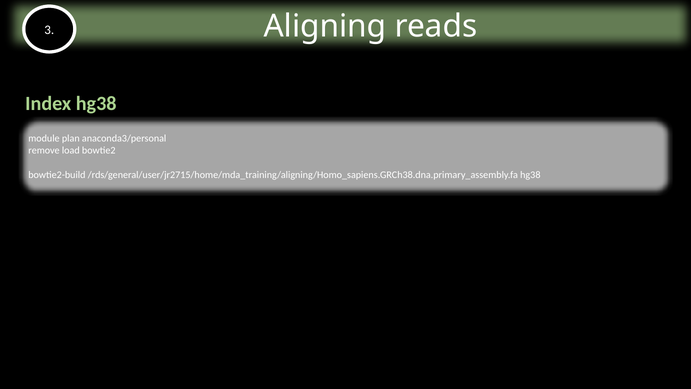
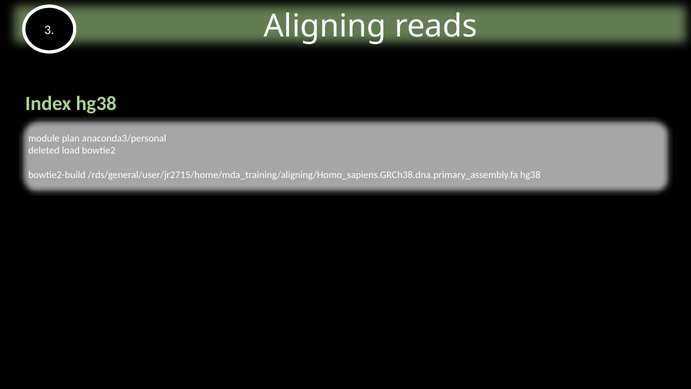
remove: remove -> deleted (44, 150)
